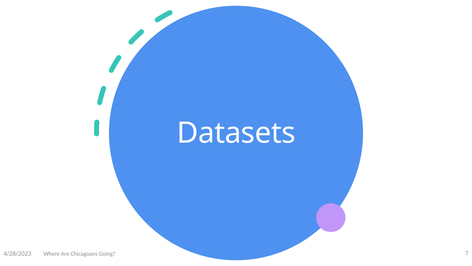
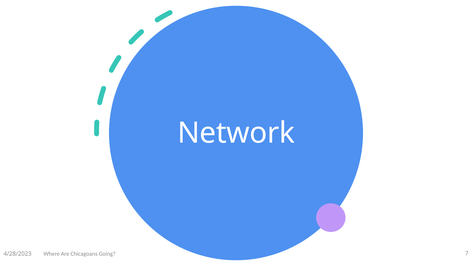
Datasets: Datasets -> Network (236, 133)
